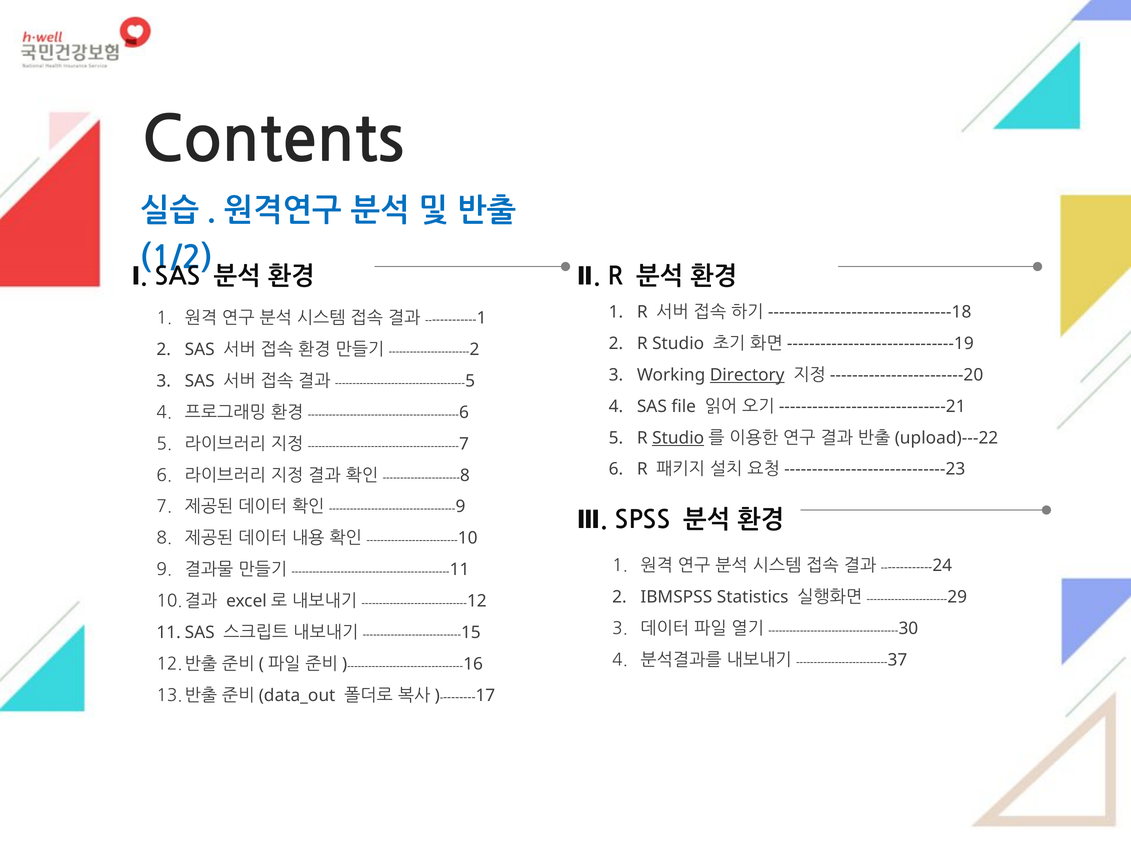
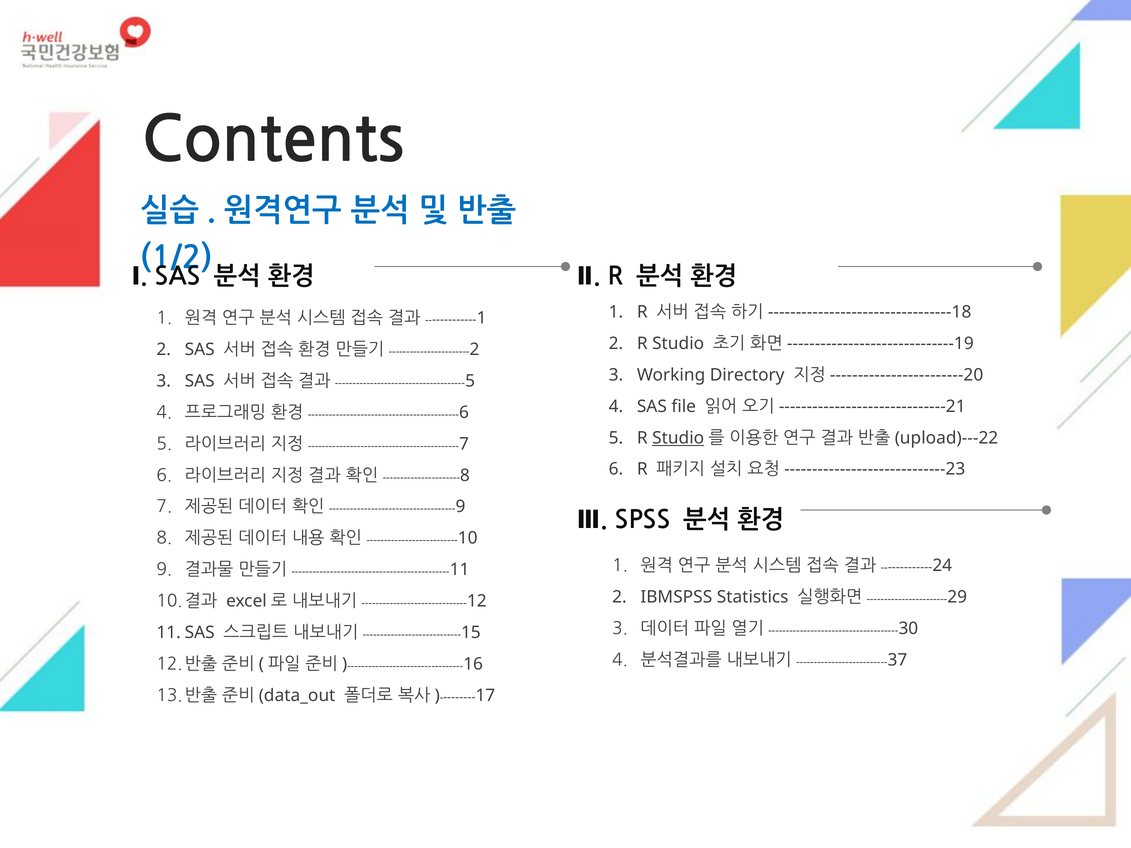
Directory underline: present -> none (747, 375)
